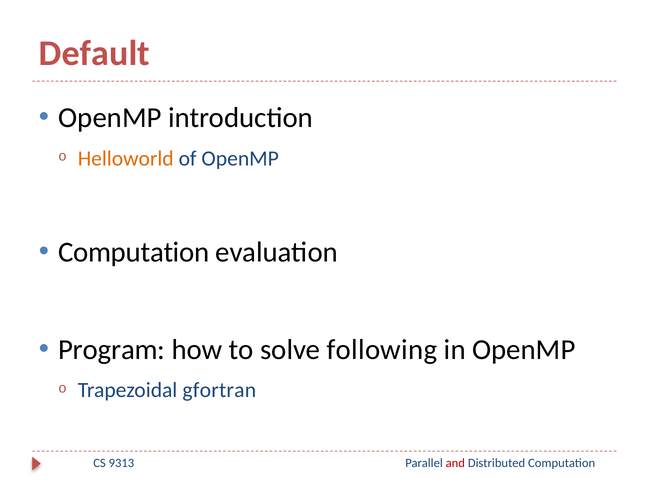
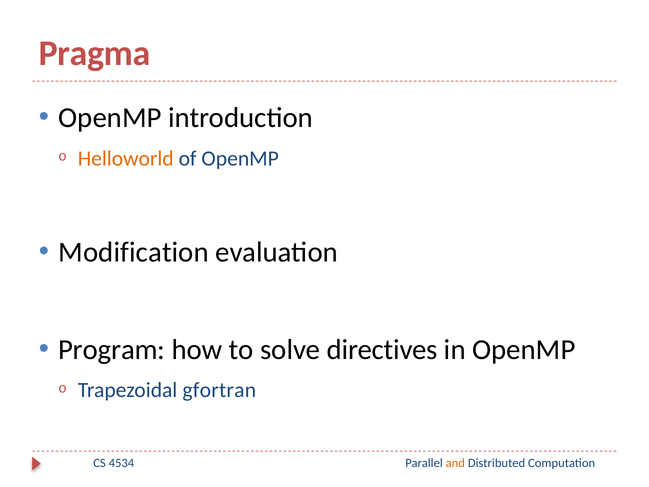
Default: Default -> Pragma (95, 53)
Computation: Computation -> Modification (134, 252)
following: following -> directives (382, 349)
9313: 9313 -> 4534 (121, 463)
and colour: red -> orange (455, 463)
